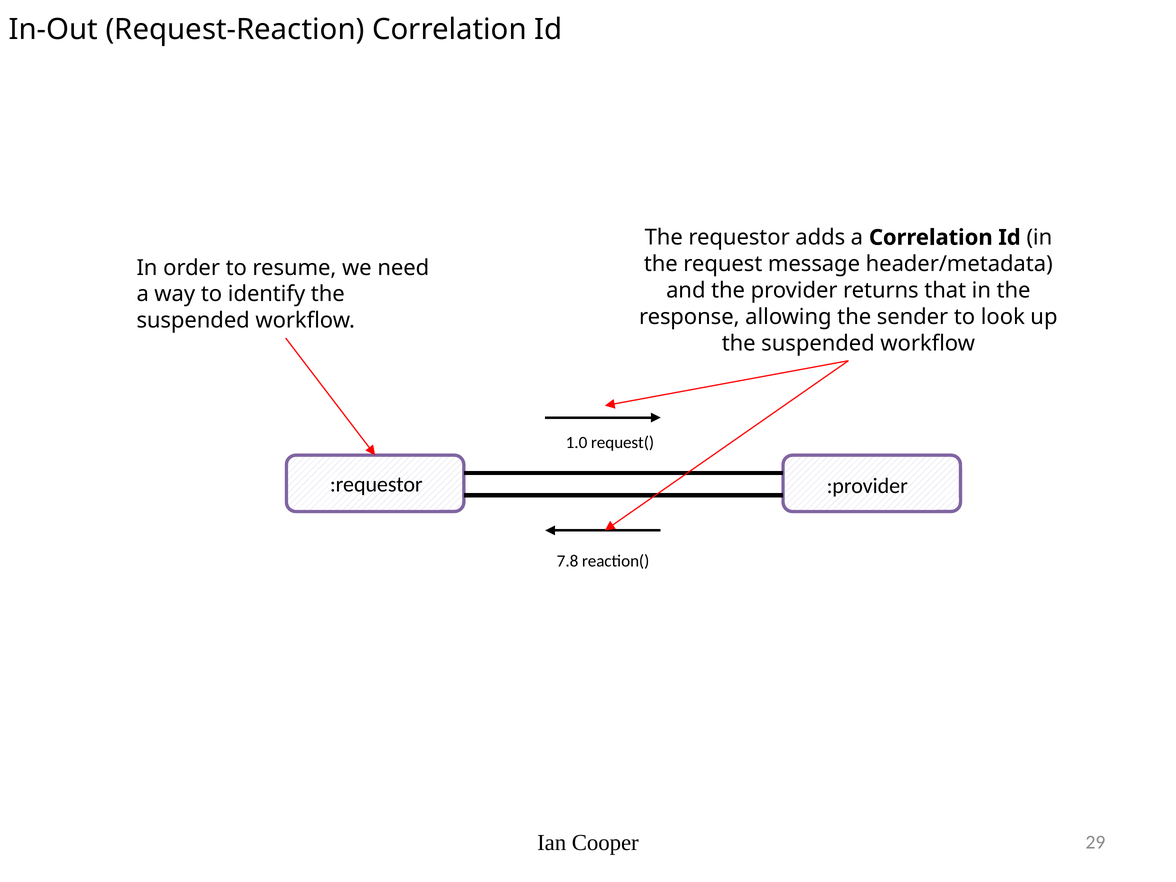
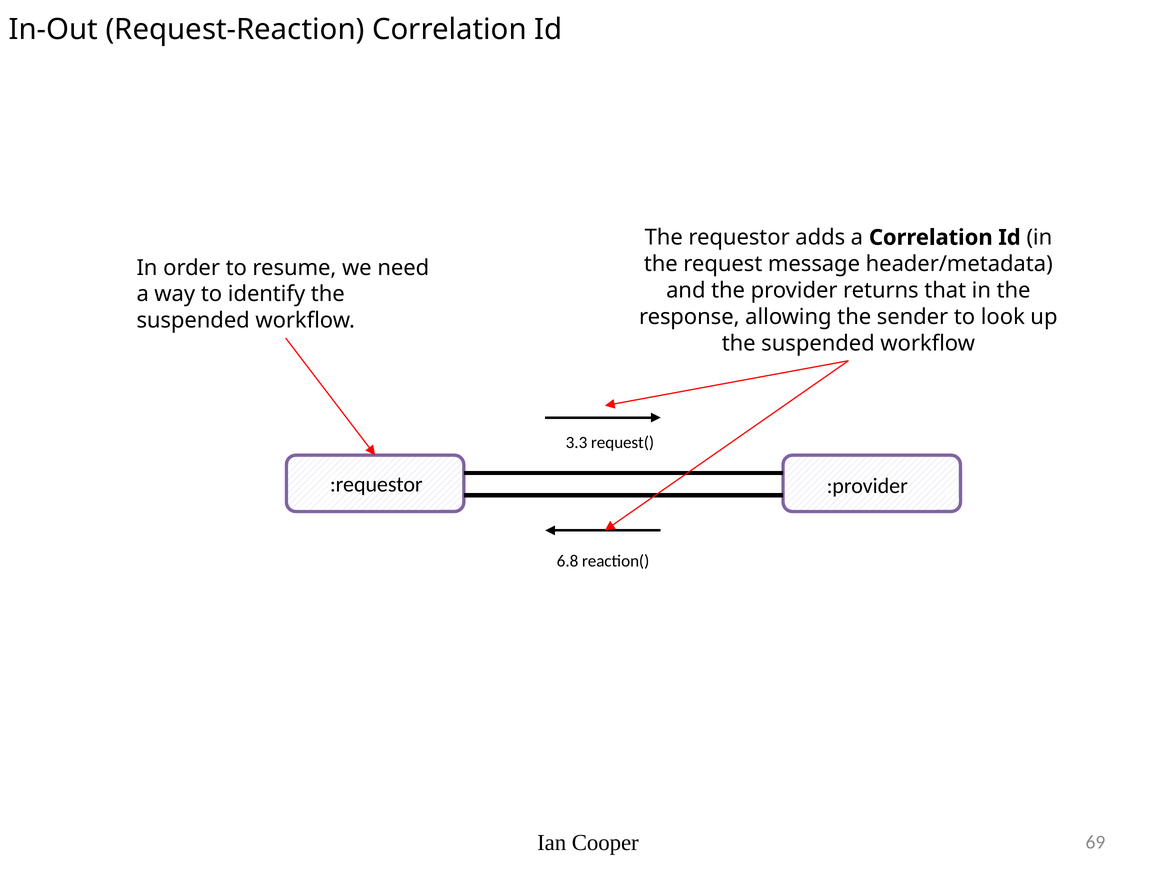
1.0: 1.0 -> 3.3 (577, 443)
7.8: 7.8 -> 6.8 (568, 561)
29: 29 -> 69 (1096, 842)
